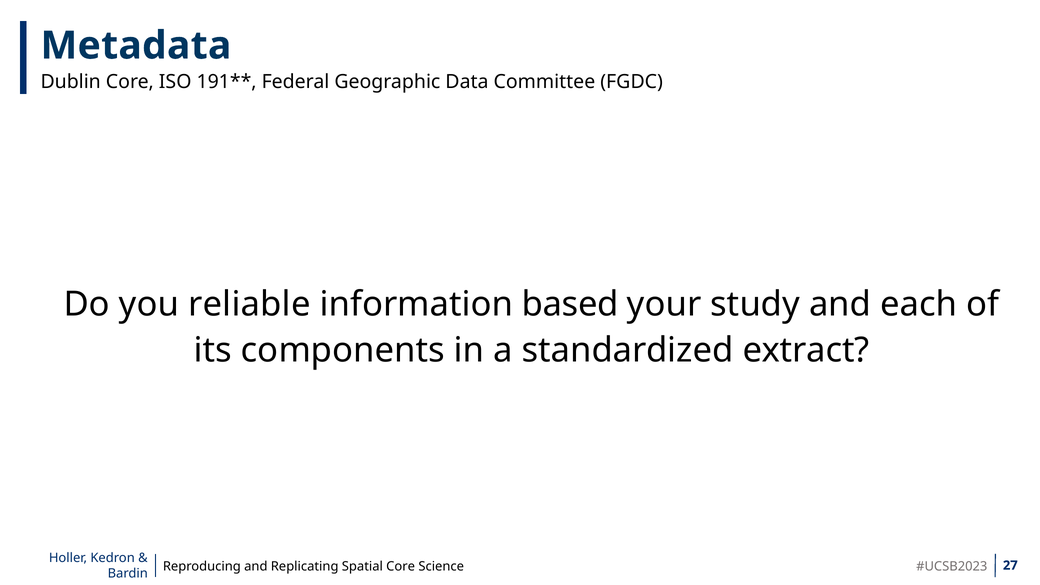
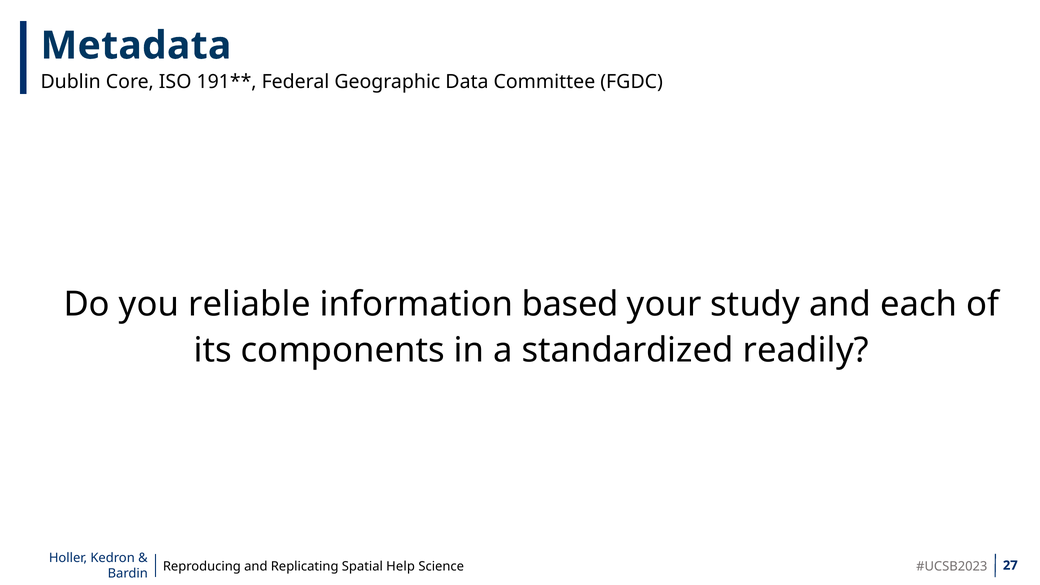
extract: extract -> readily (806, 350)
Core: Core -> Help (401, 566)
